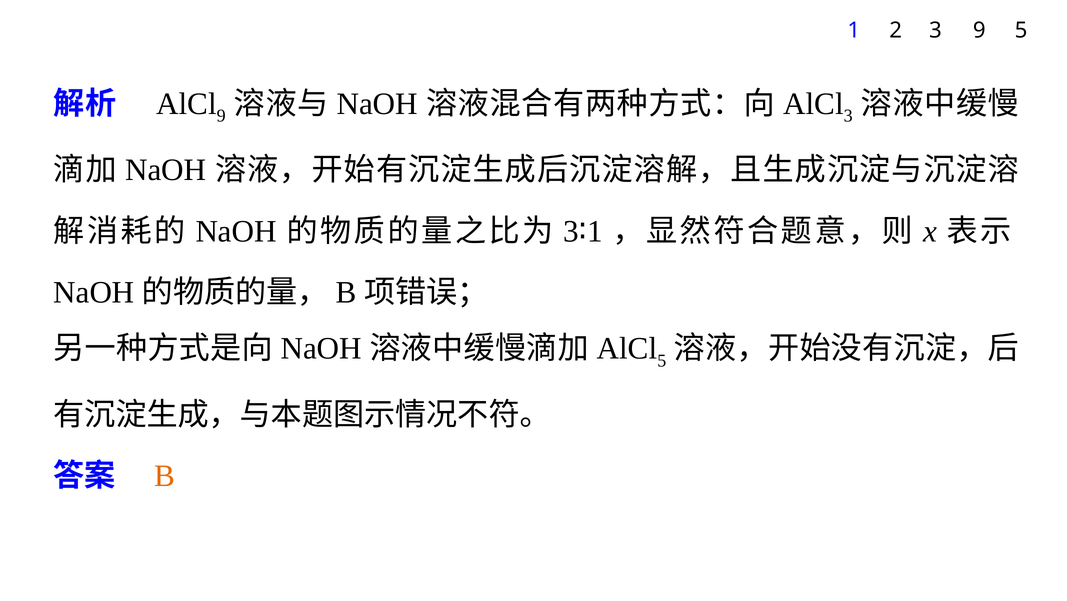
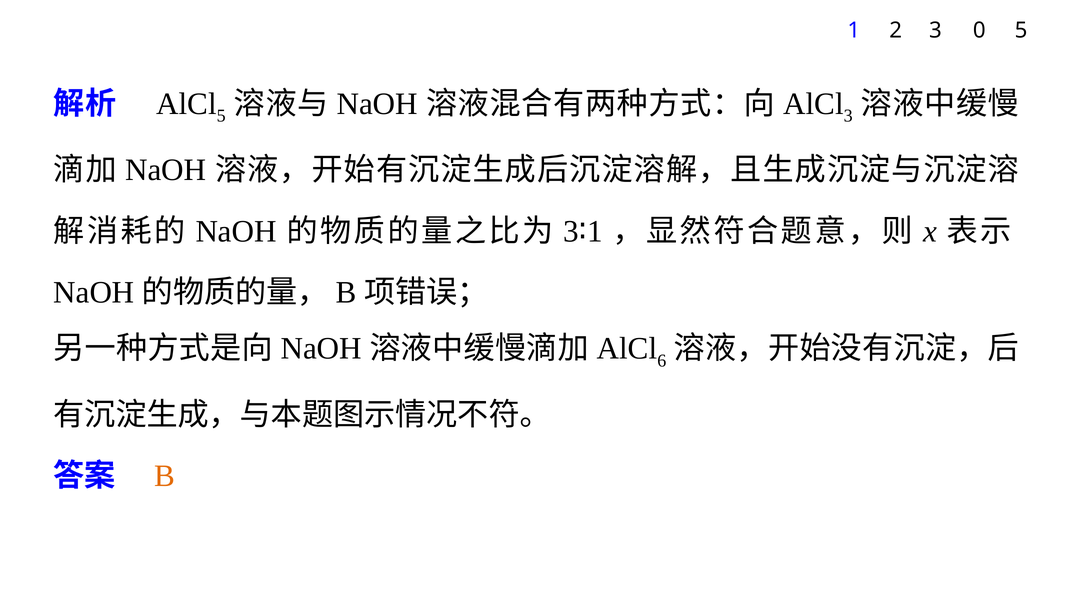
3 9: 9 -> 0 (979, 30)
9: 9 -> 5 (221, 116)
5: 5 -> 6 (662, 360)
